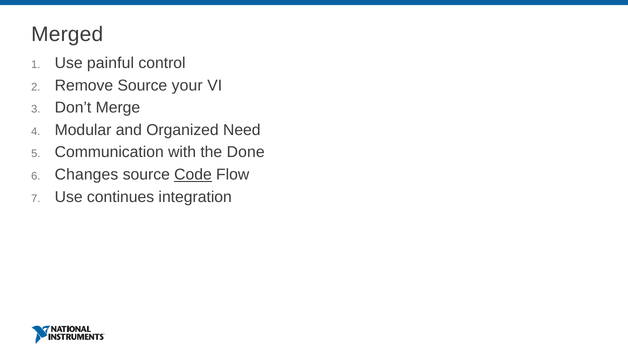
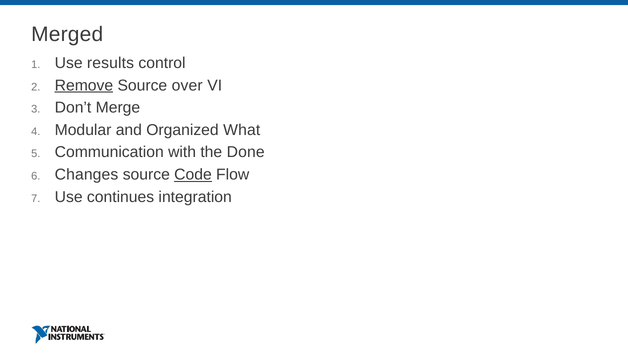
painful: painful -> results (110, 63)
Remove underline: none -> present (84, 85)
your: your -> over (187, 85)
Need: Need -> What (242, 130)
